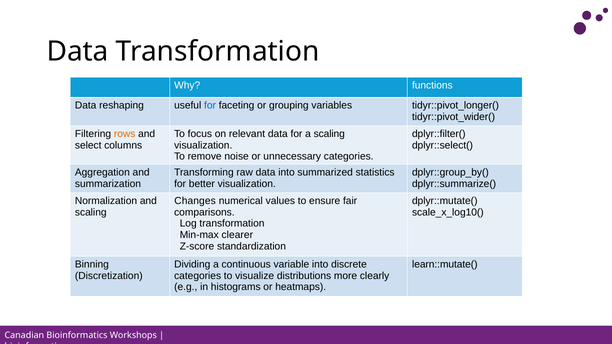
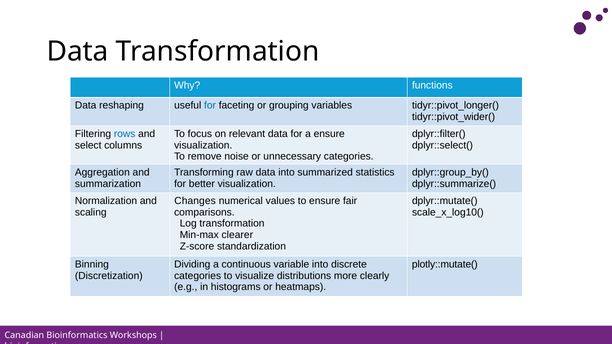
rows colour: orange -> blue (125, 134)
a scaling: scaling -> ensure (329, 134)
learn::mutate(: learn::mutate( -> plotly::mutate( (445, 265)
